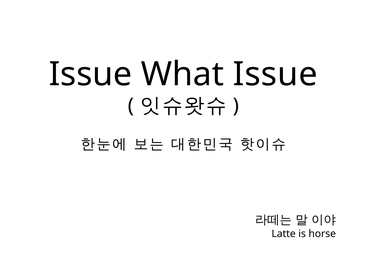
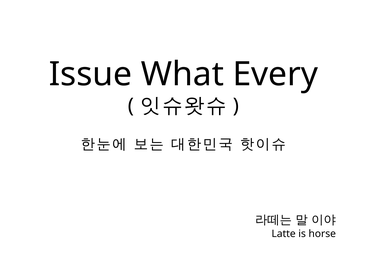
What Issue: Issue -> Every (275, 74)
